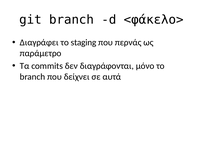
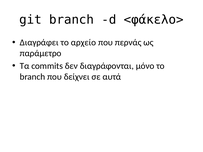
staging: staging -> αρχείο (83, 43)
